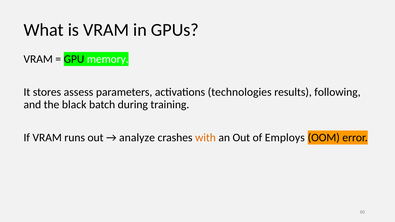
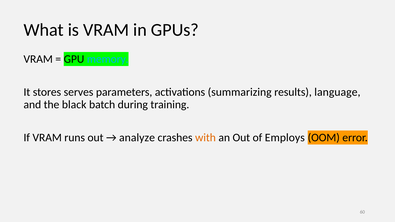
memory colour: white -> light blue (108, 59)
assess: assess -> serves (79, 92)
technologies: technologies -> summarizing (240, 92)
following: following -> language (337, 92)
